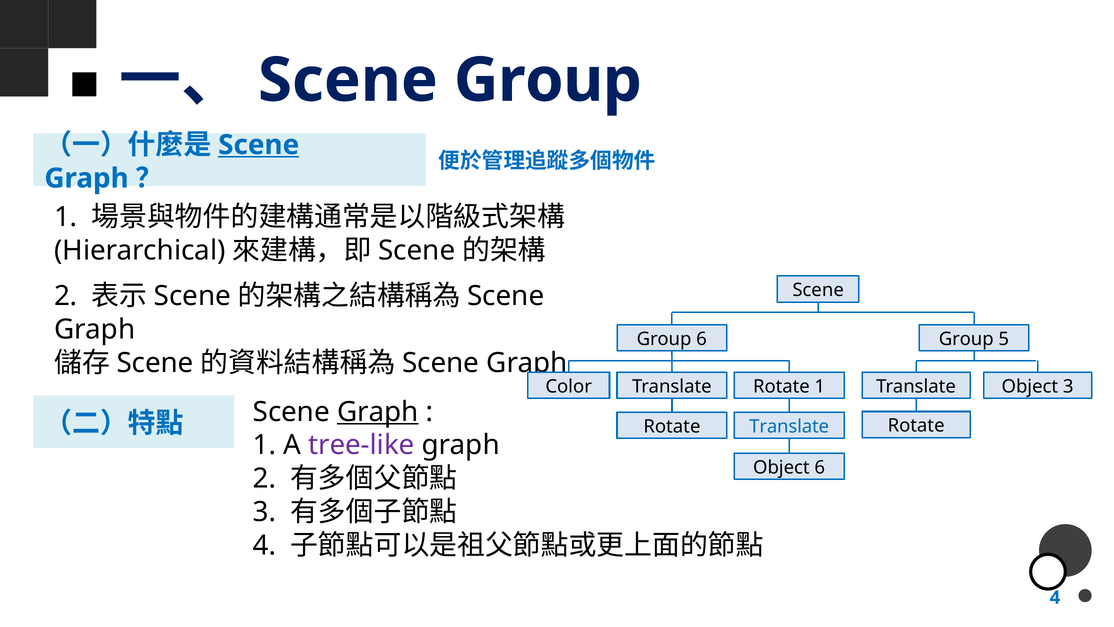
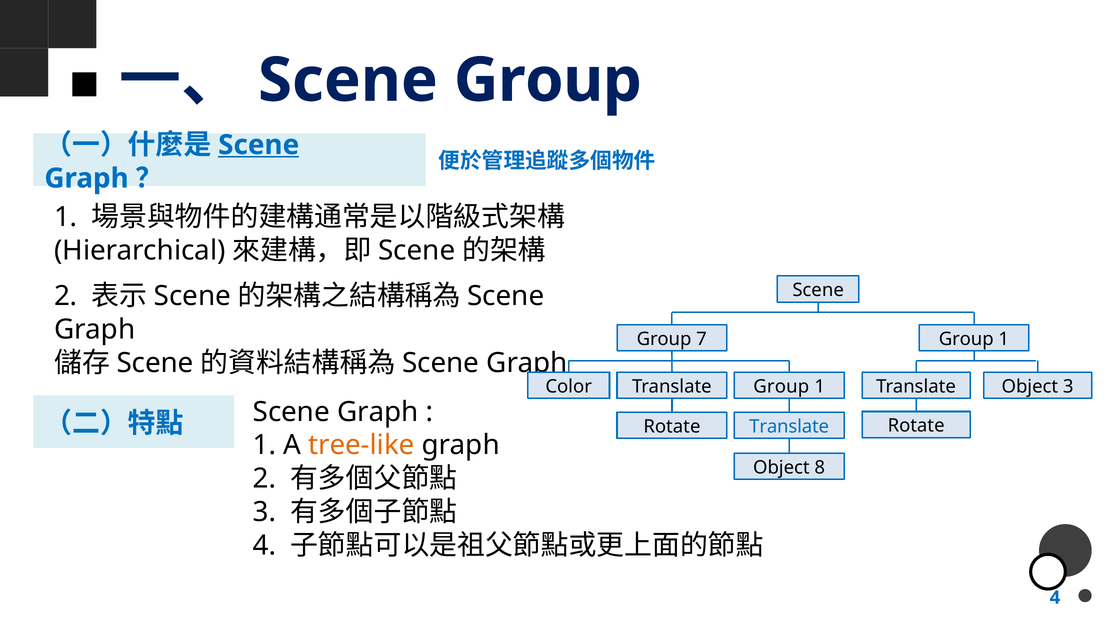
Group 6: 6 -> 7 (702, 339)
5: 5 -> 1 (1004, 339)
Rotate: Rotate -> Group (781, 386)
Graph underline: present -> none (378, 412)
tree-like colour: purple -> orange (361, 445)
Object 6: 6 -> 8 (820, 467)
